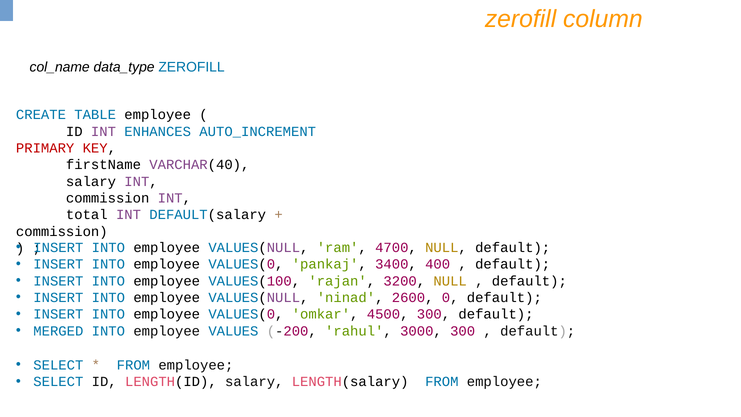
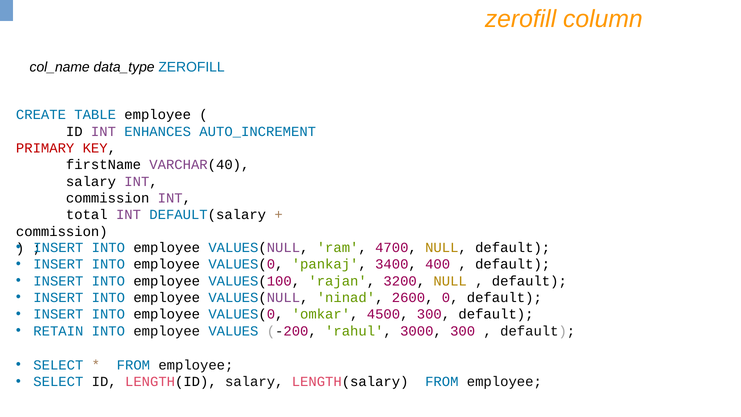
MERGED: MERGED -> RETAIN (58, 331)
